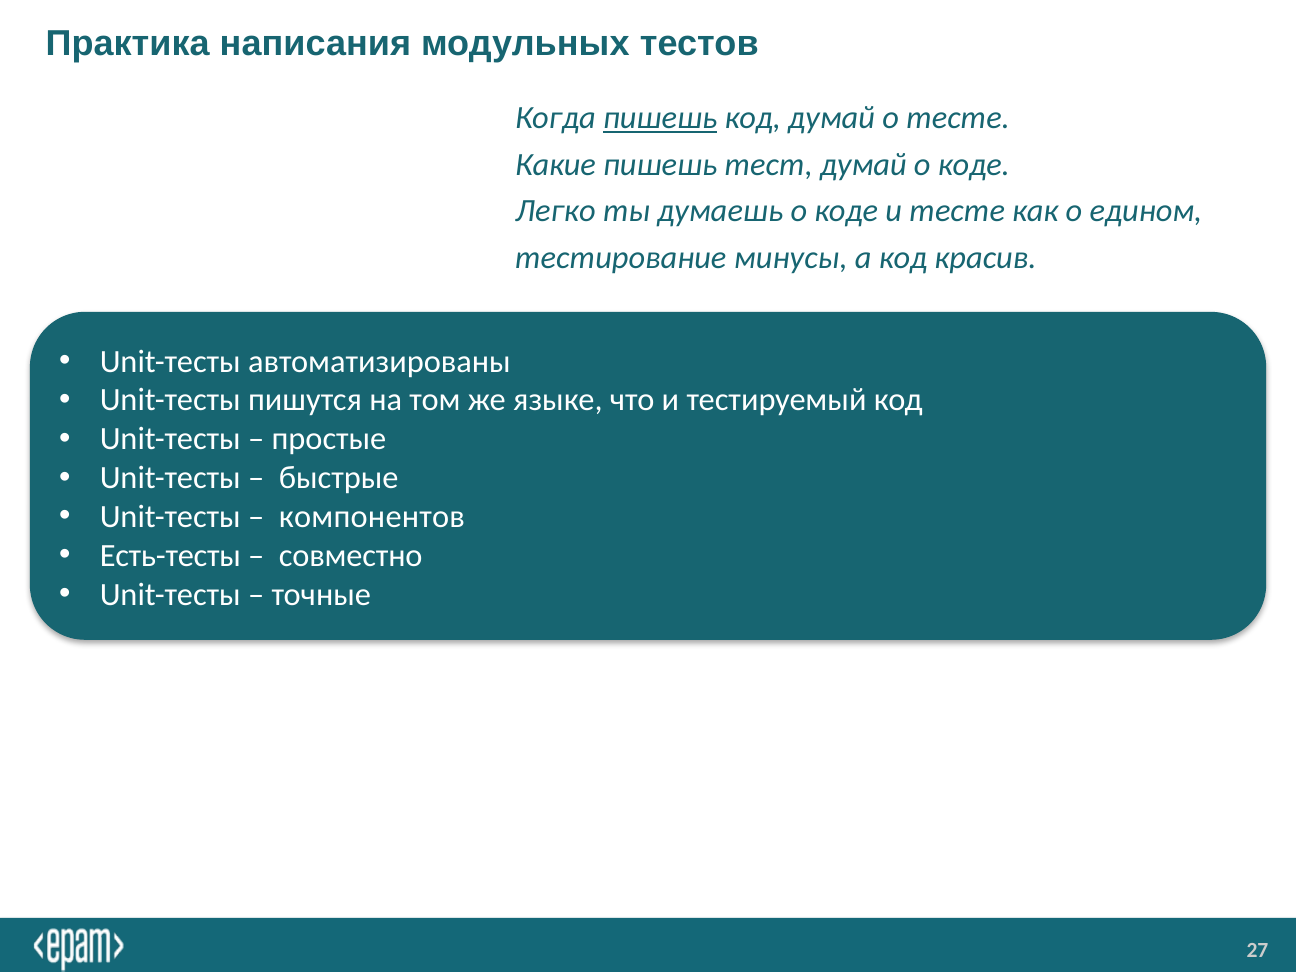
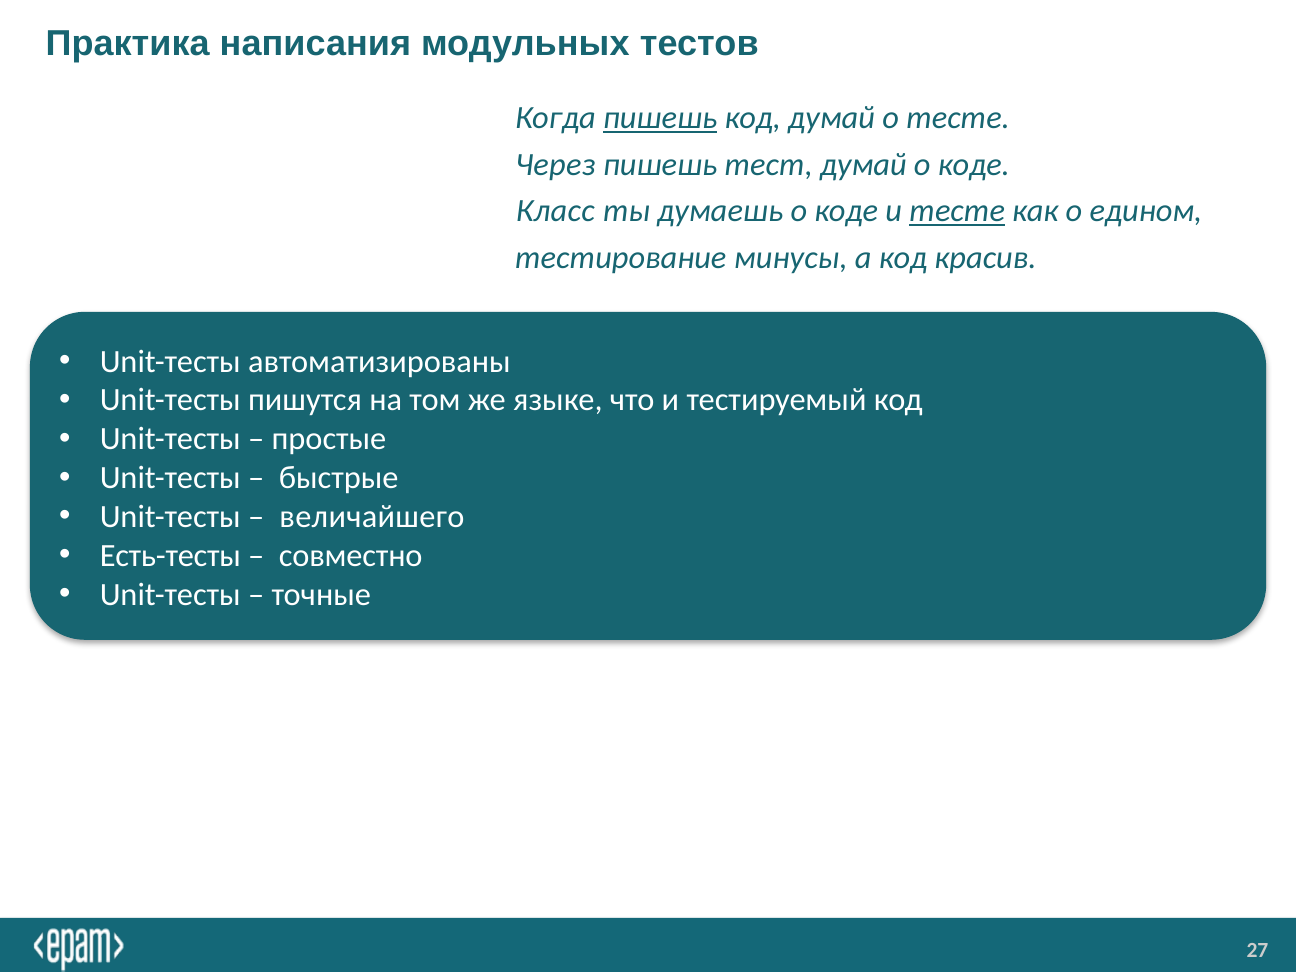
Какие: Какие -> Через (555, 164)
Легко: Легко -> Класс (555, 211)
тесте underline: none -> present (957, 211)
компонентов: компонентов -> величайшего (372, 517)
